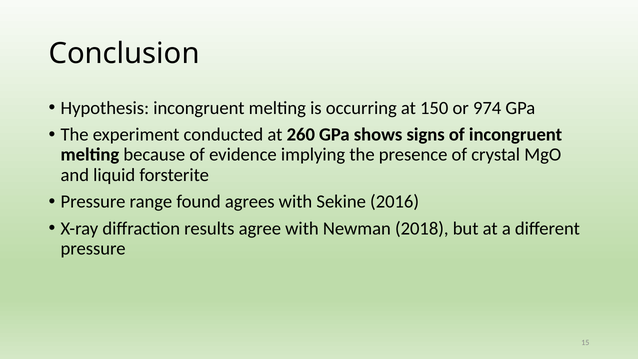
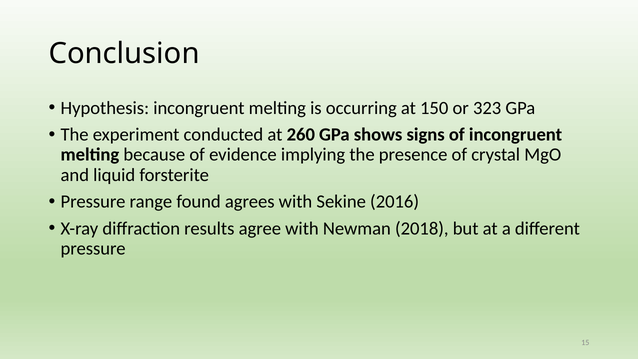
974: 974 -> 323 (487, 108)
